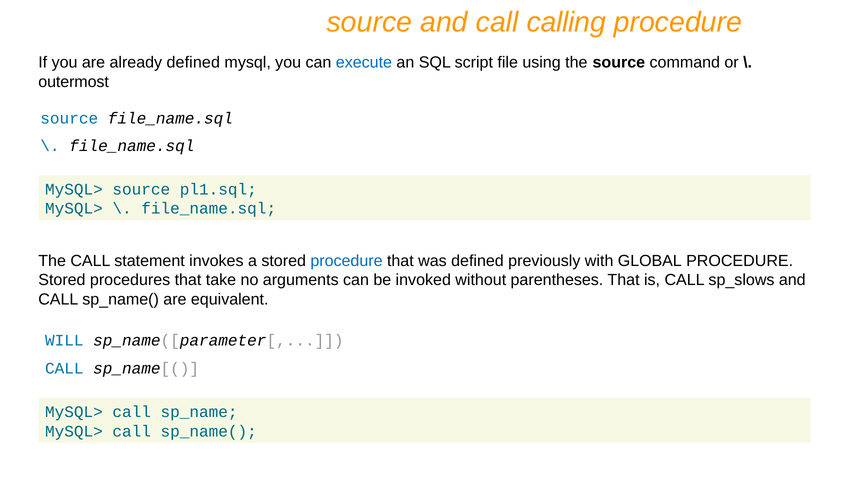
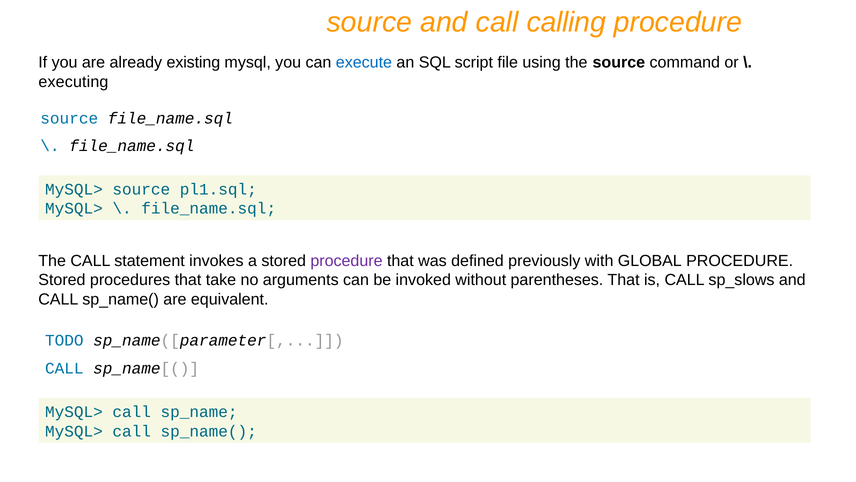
already defined: defined -> existing (193, 63)
outermost: outermost -> executing (73, 82)
procedure colour: blue -> purple (346, 261)
WILL: WILL -> TODO (64, 340)
